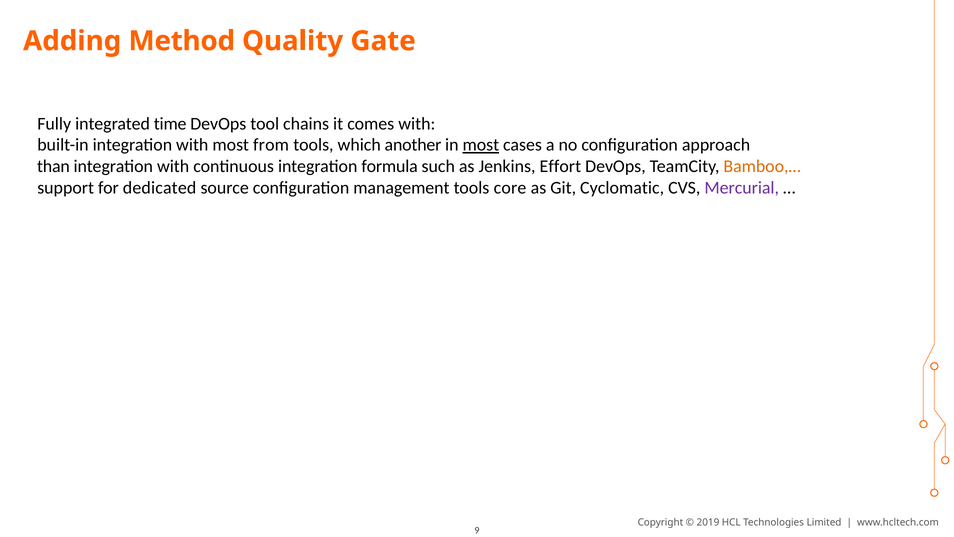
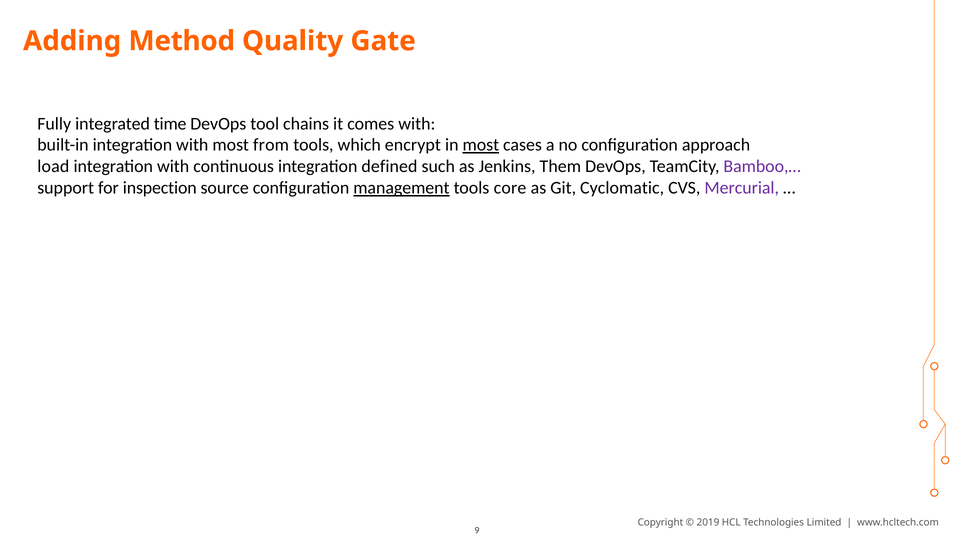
another: another -> encrypt (413, 145)
than: than -> load (53, 166)
formula: formula -> defined (389, 166)
Effort: Effort -> Them (560, 166)
Bamboo,… colour: orange -> purple (762, 166)
dedicated: dedicated -> inspection (160, 188)
management underline: none -> present (401, 188)
